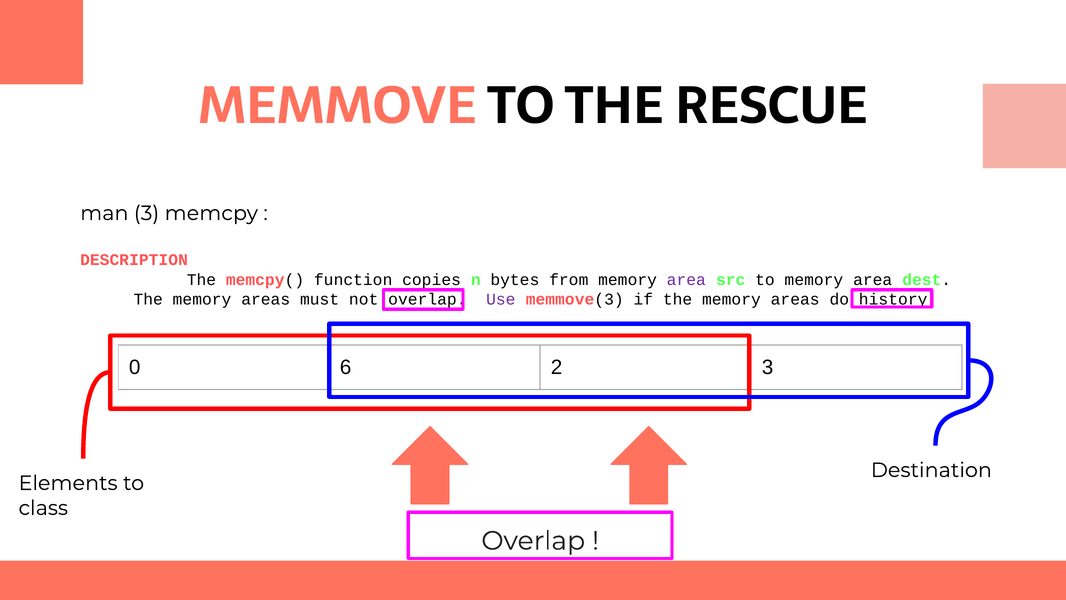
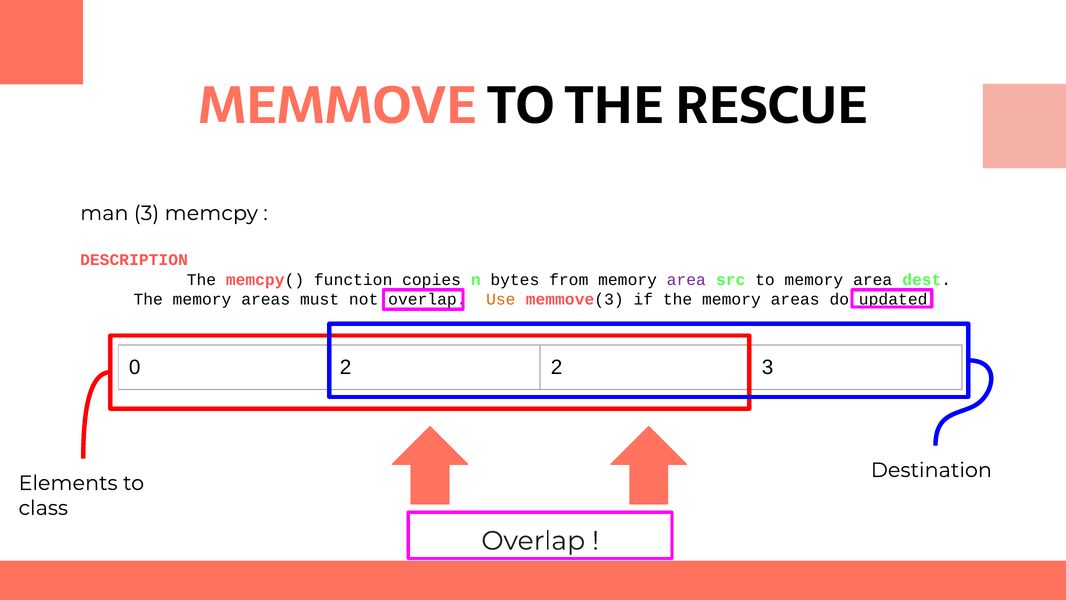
Use colour: purple -> orange (501, 299)
history: history -> updated (898, 299)
0 6: 6 -> 2 (346, 367)
